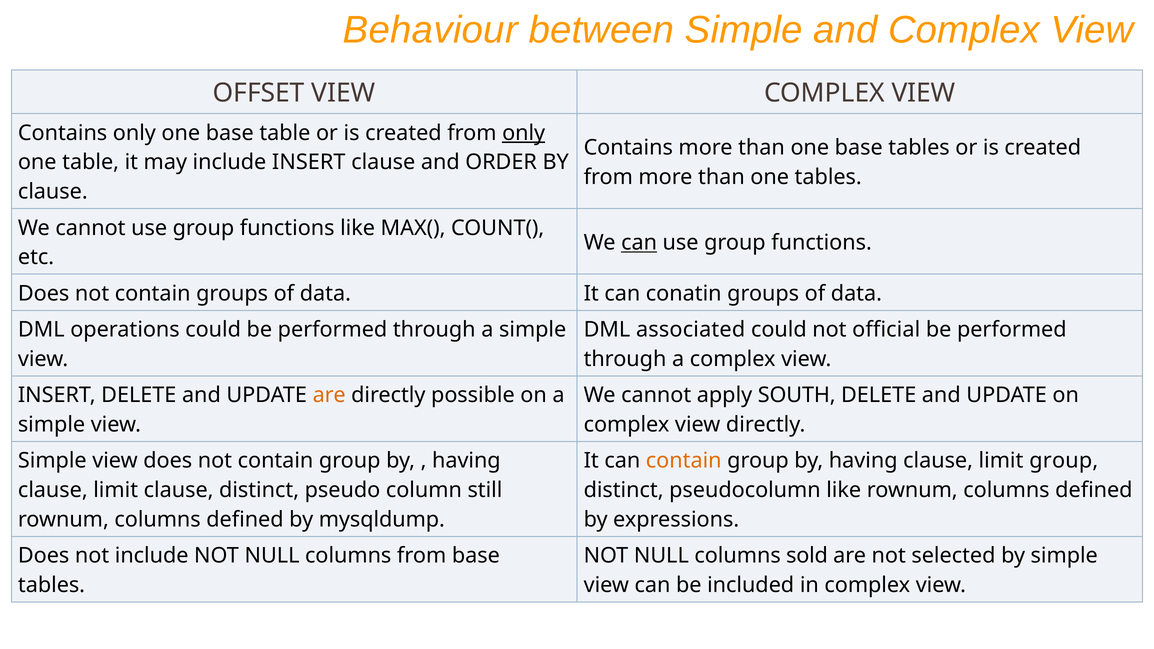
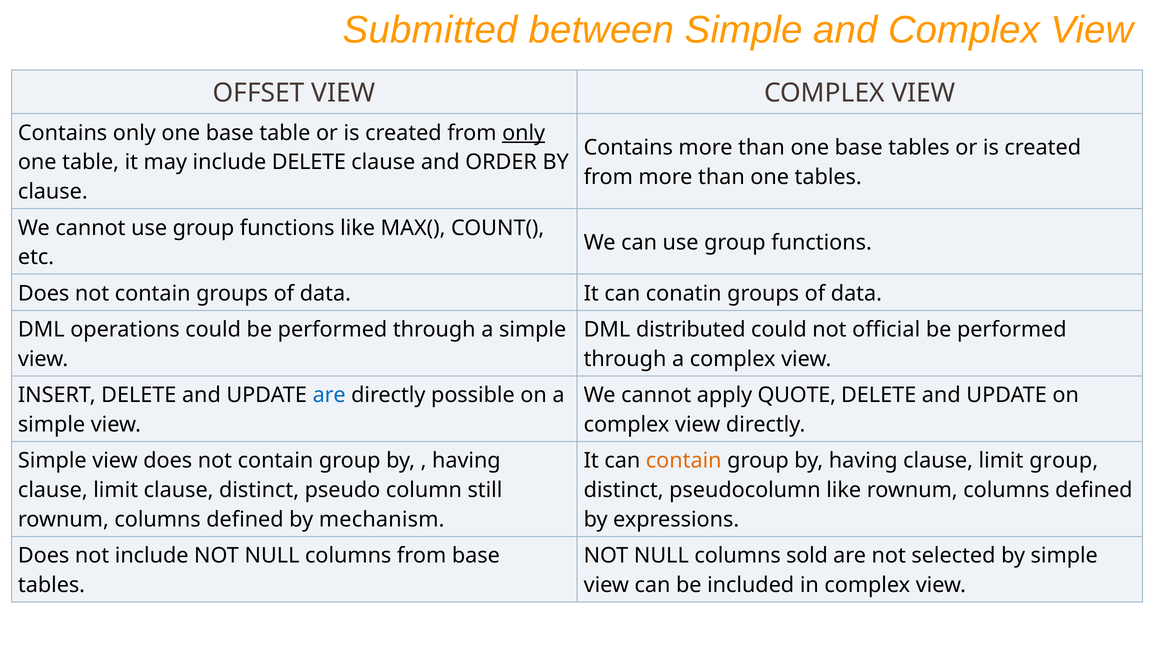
Behaviour: Behaviour -> Submitted (430, 30)
include INSERT: INSERT -> DELETE (309, 162)
can underline: present -> none (639, 243)
associated: associated -> distributed (691, 330)
are colour: orange -> blue (329, 395)
SOUTH: SOUTH -> QUOTE (797, 395)
mysqldump: mysqldump -> mechanism (382, 520)
